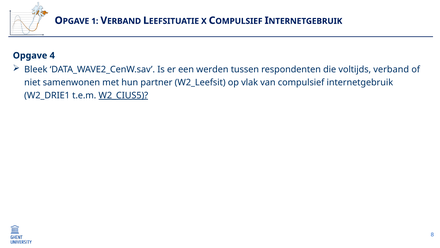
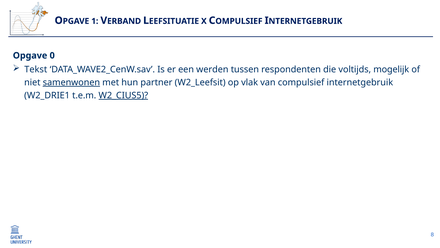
4: 4 -> 0 (52, 55)
Bleek: Bleek -> Tekst (36, 69)
verband: verband -> mogelijk (391, 69)
samenwonen underline: none -> present (71, 82)
